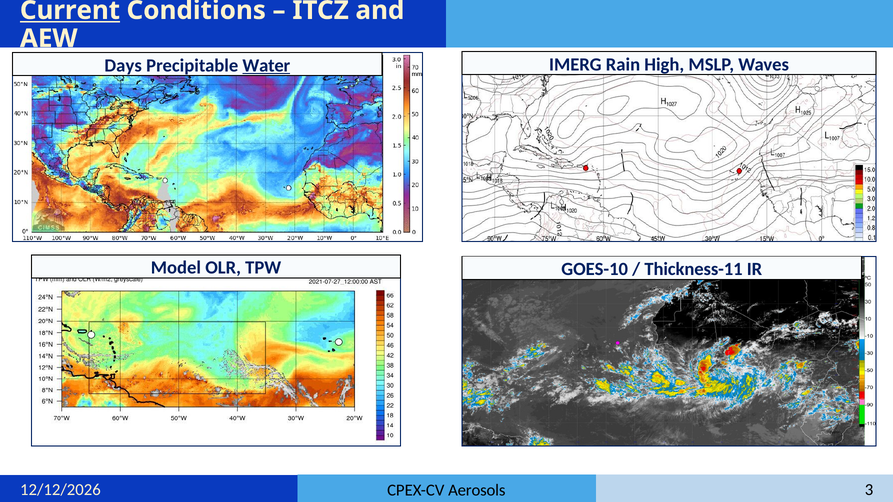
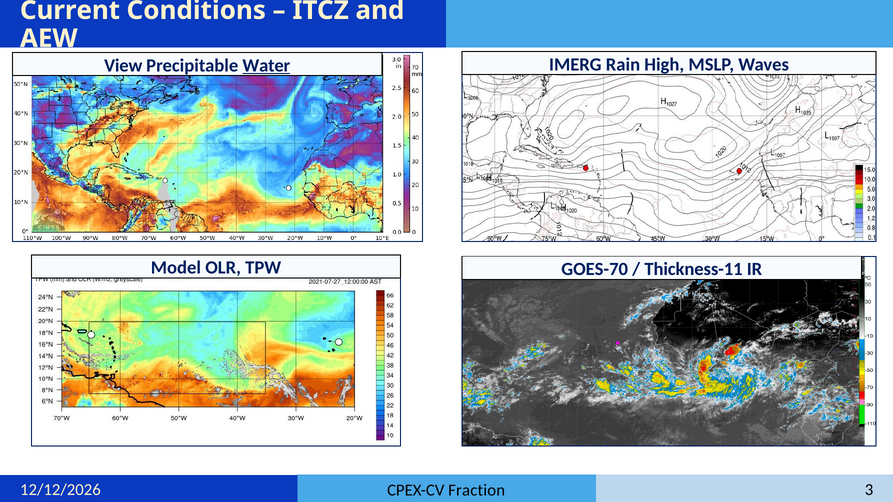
Current underline: present -> none (70, 10)
Days: Days -> View (123, 65)
GOES-10: GOES-10 -> GOES-70 (595, 269)
Aerosols: Aerosols -> Fraction (477, 490)
